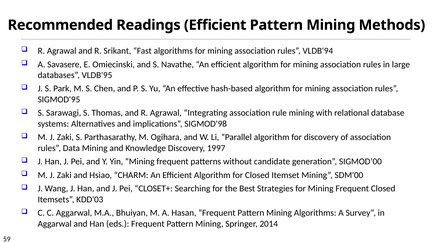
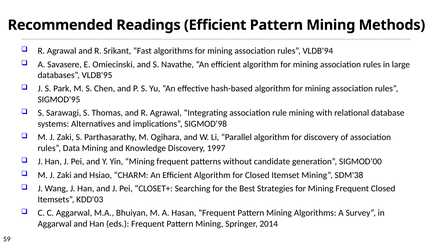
SDM'00: SDM'00 -> SDM'38 (349, 176)
